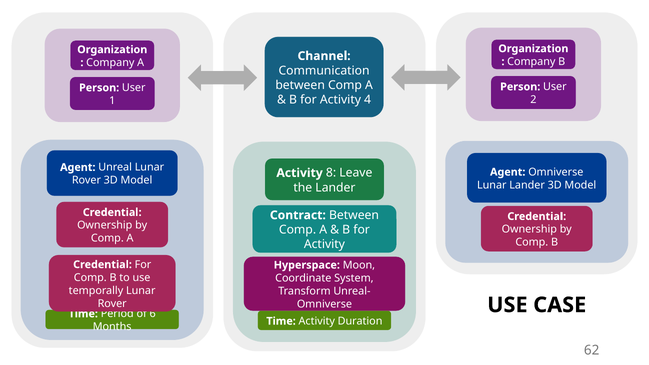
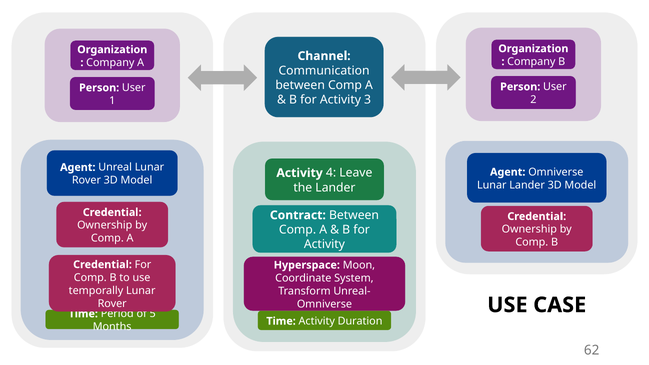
4: 4 -> 3 (368, 100)
8: 8 -> 4 (331, 173)
6: 6 -> 5 (153, 314)
